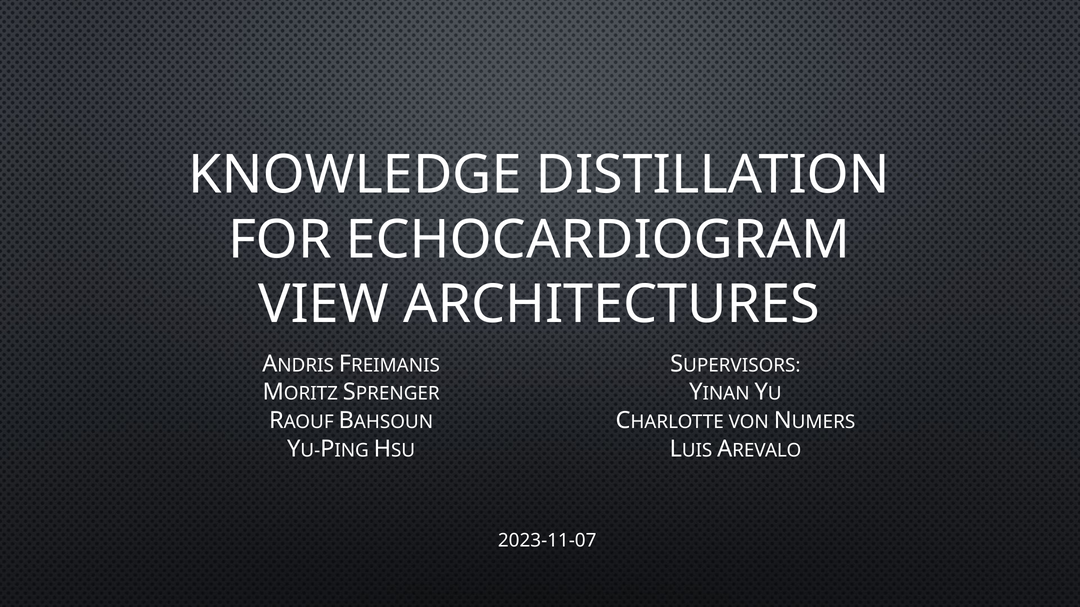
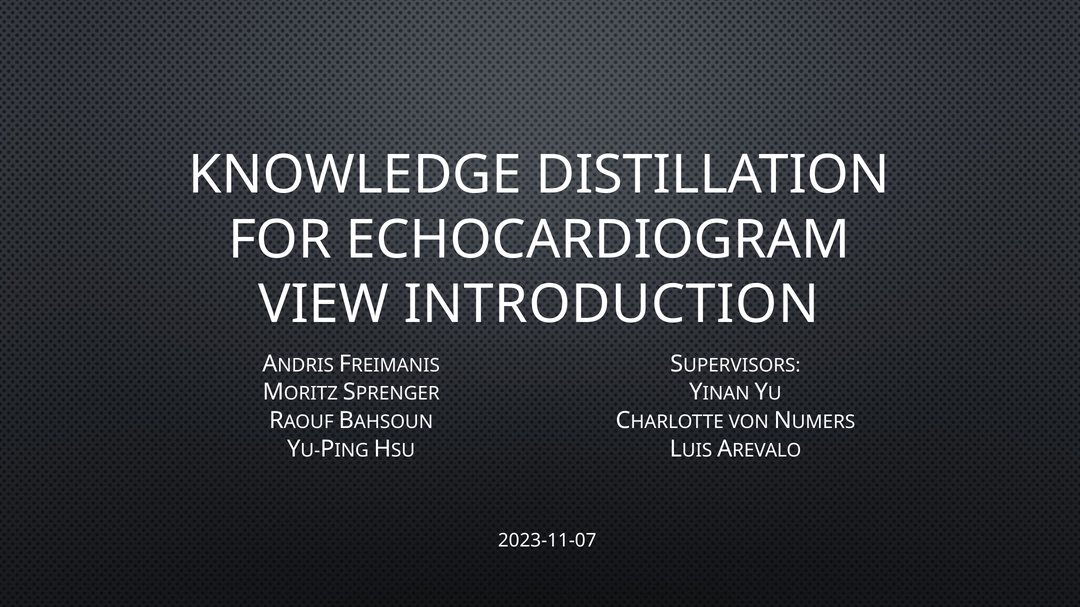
ARCHITECTURES: ARCHITECTURES -> INTRODUCTION (611, 305)
